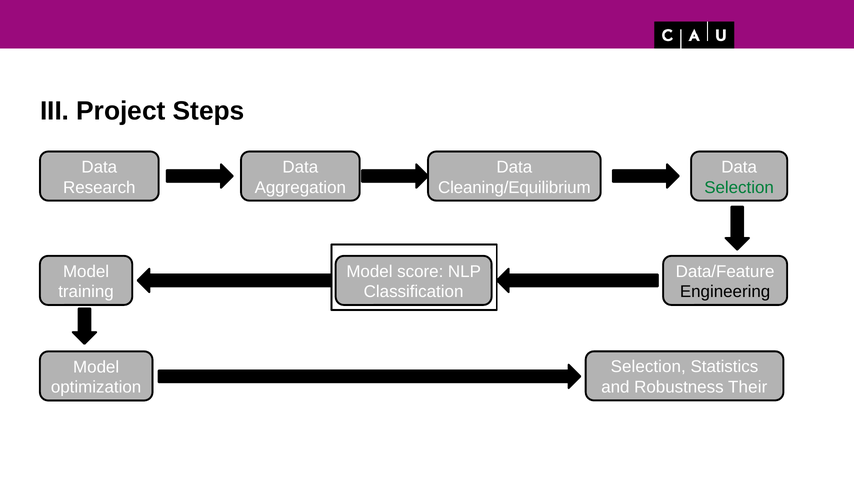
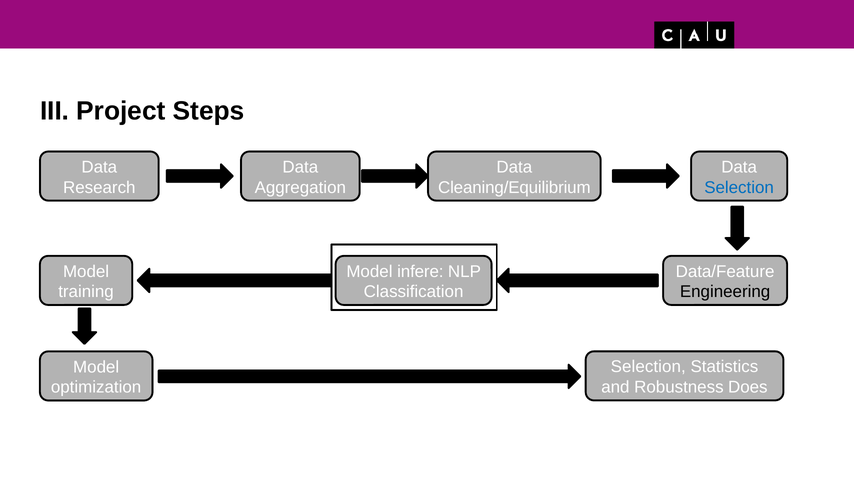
Selection colour: green -> blue (739, 187)
score: score -> infere (420, 271)
Their: Their -> Does (748, 387)
